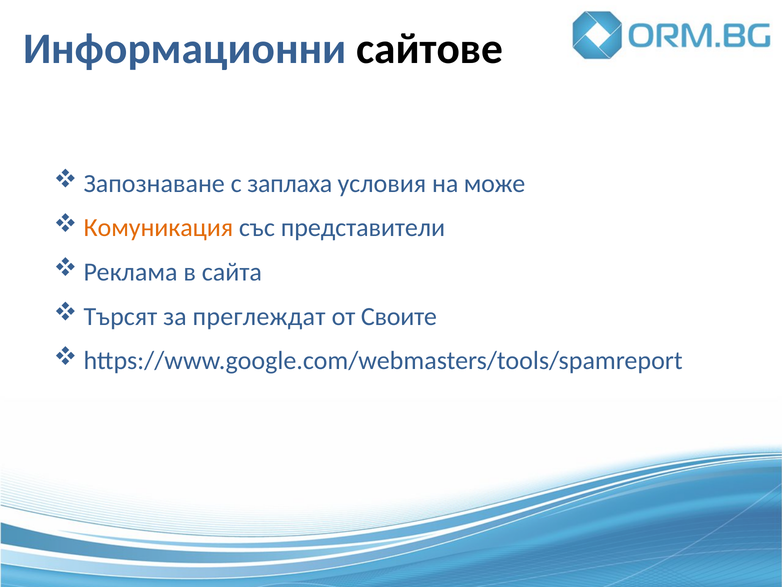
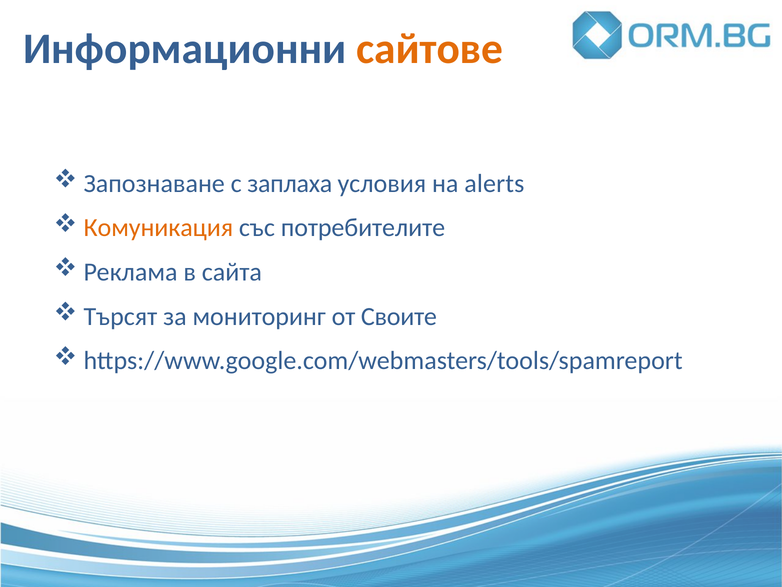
сайтове colour: black -> orange (430, 49)
може: може -> alerts (494, 183)
представители: представители -> потребителите (363, 228)
преглеждат: преглеждат -> мониторинг (259, 316)
